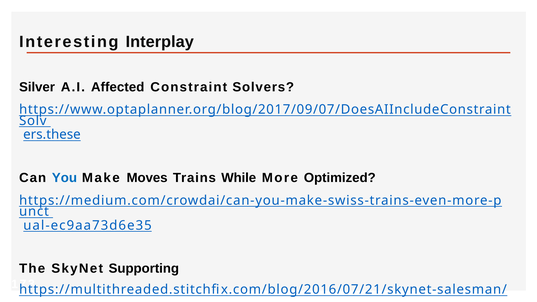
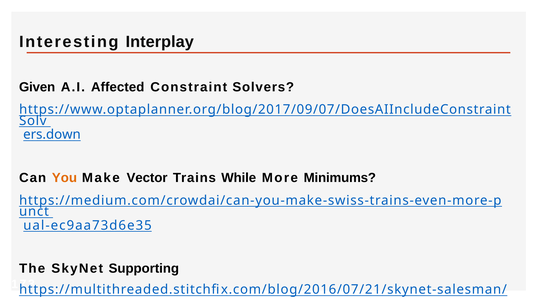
Silver: Silver -> Given (37, 87)
ers.these: ers.these -> ers.down (52, 135)
You colour: blue -> orange (64, 178)
Moves: Moves -> Vector (147, 178)
Optimized: Optimized -> Minimums (340, 178)
